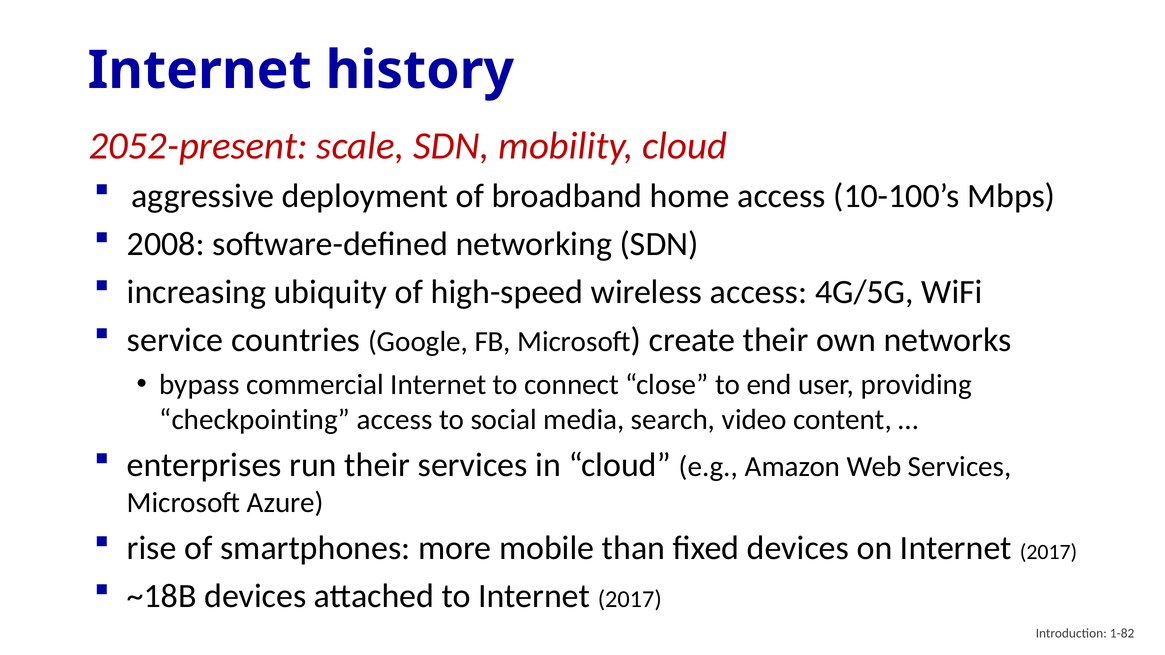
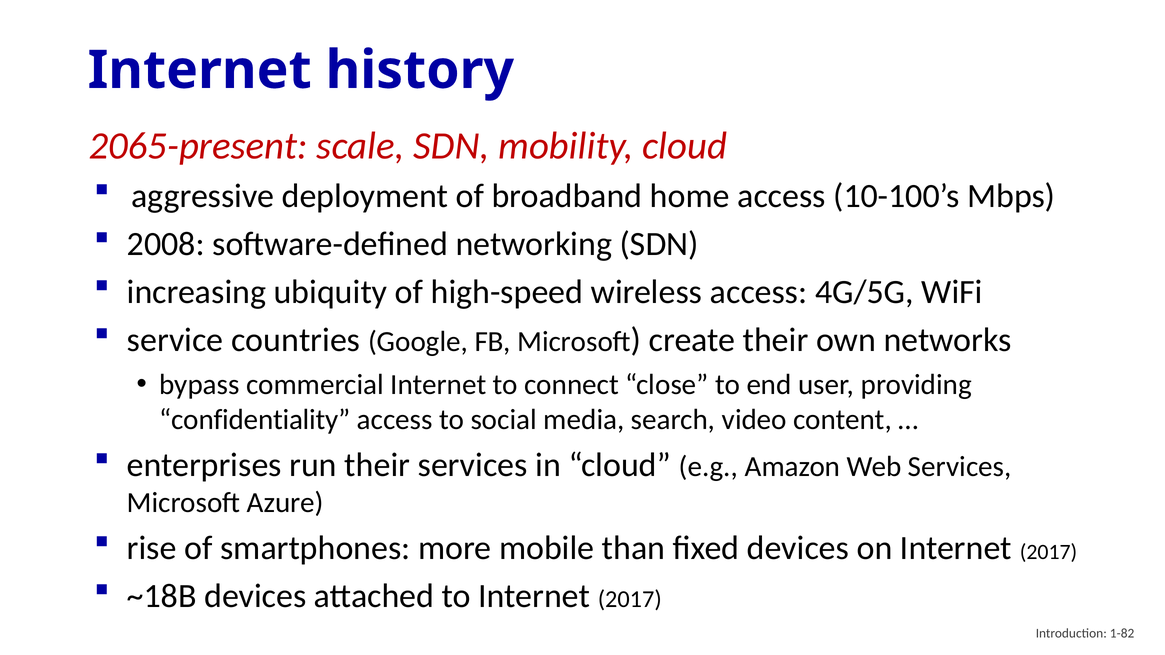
2052-present: 2052-present -> 2065-present (198, 146)
checkpointing: checkpointing -> confidentiality (255, 420)
